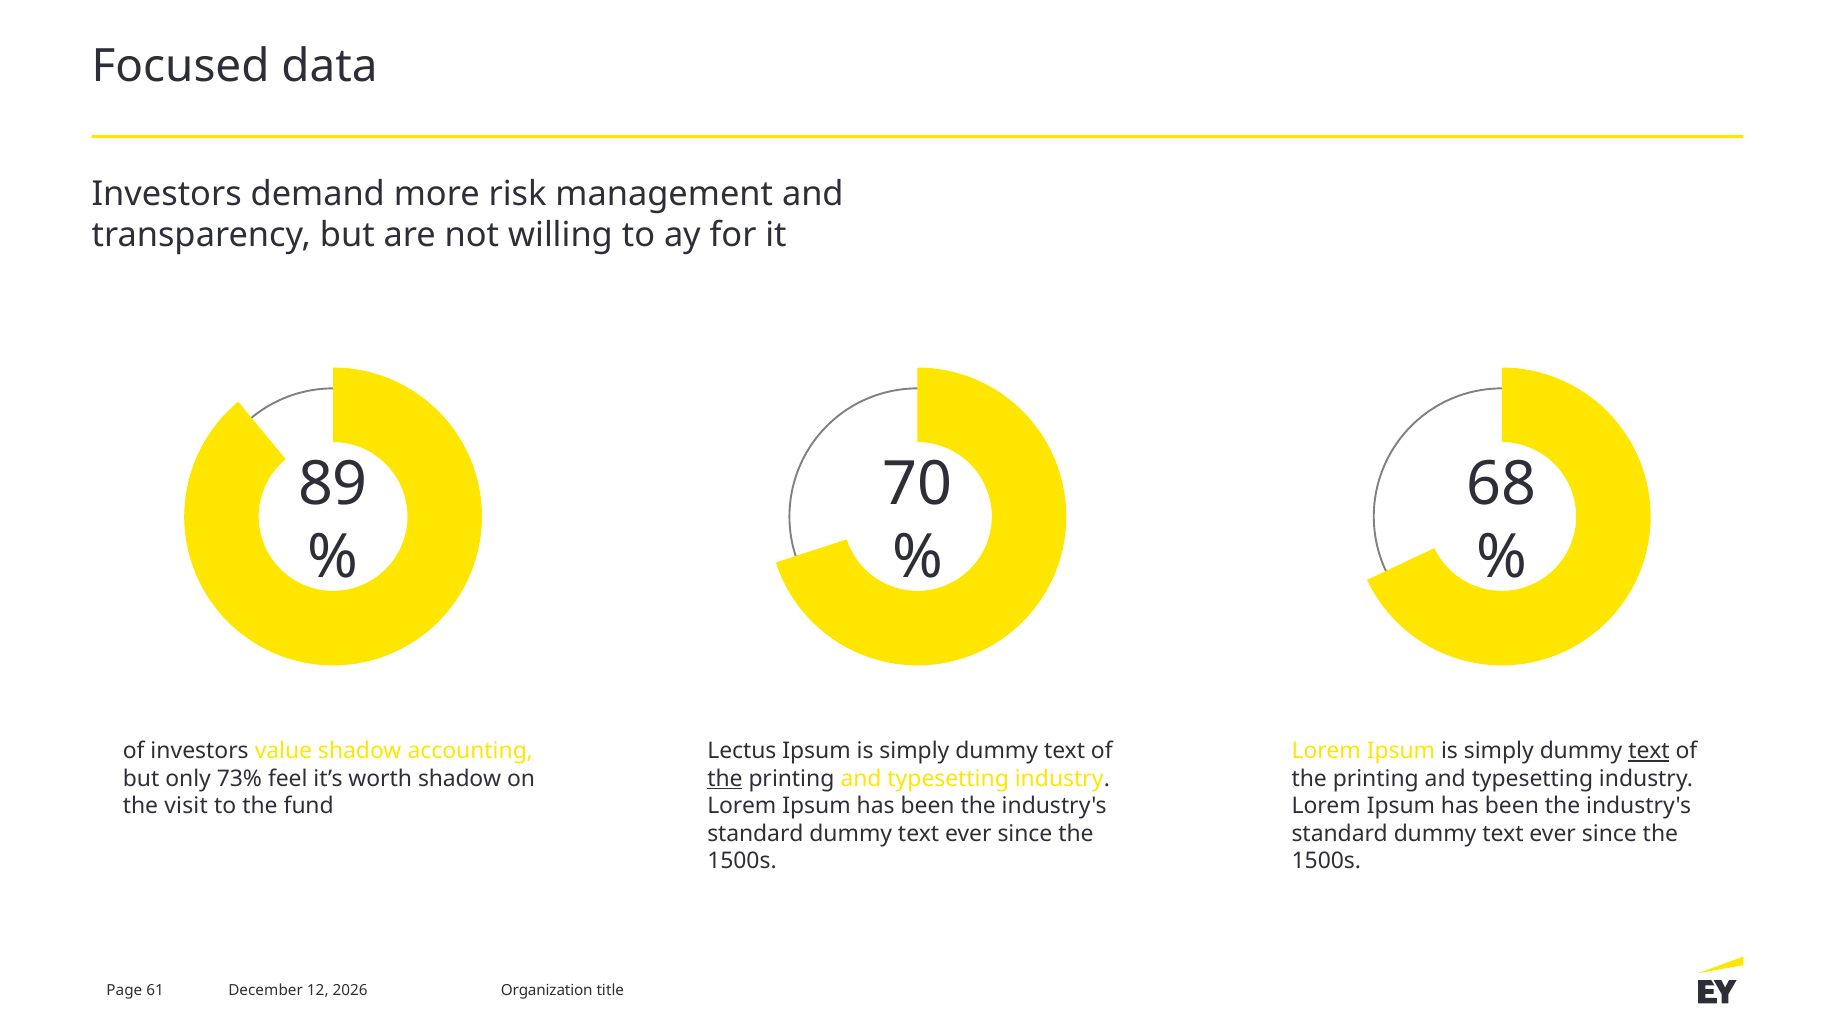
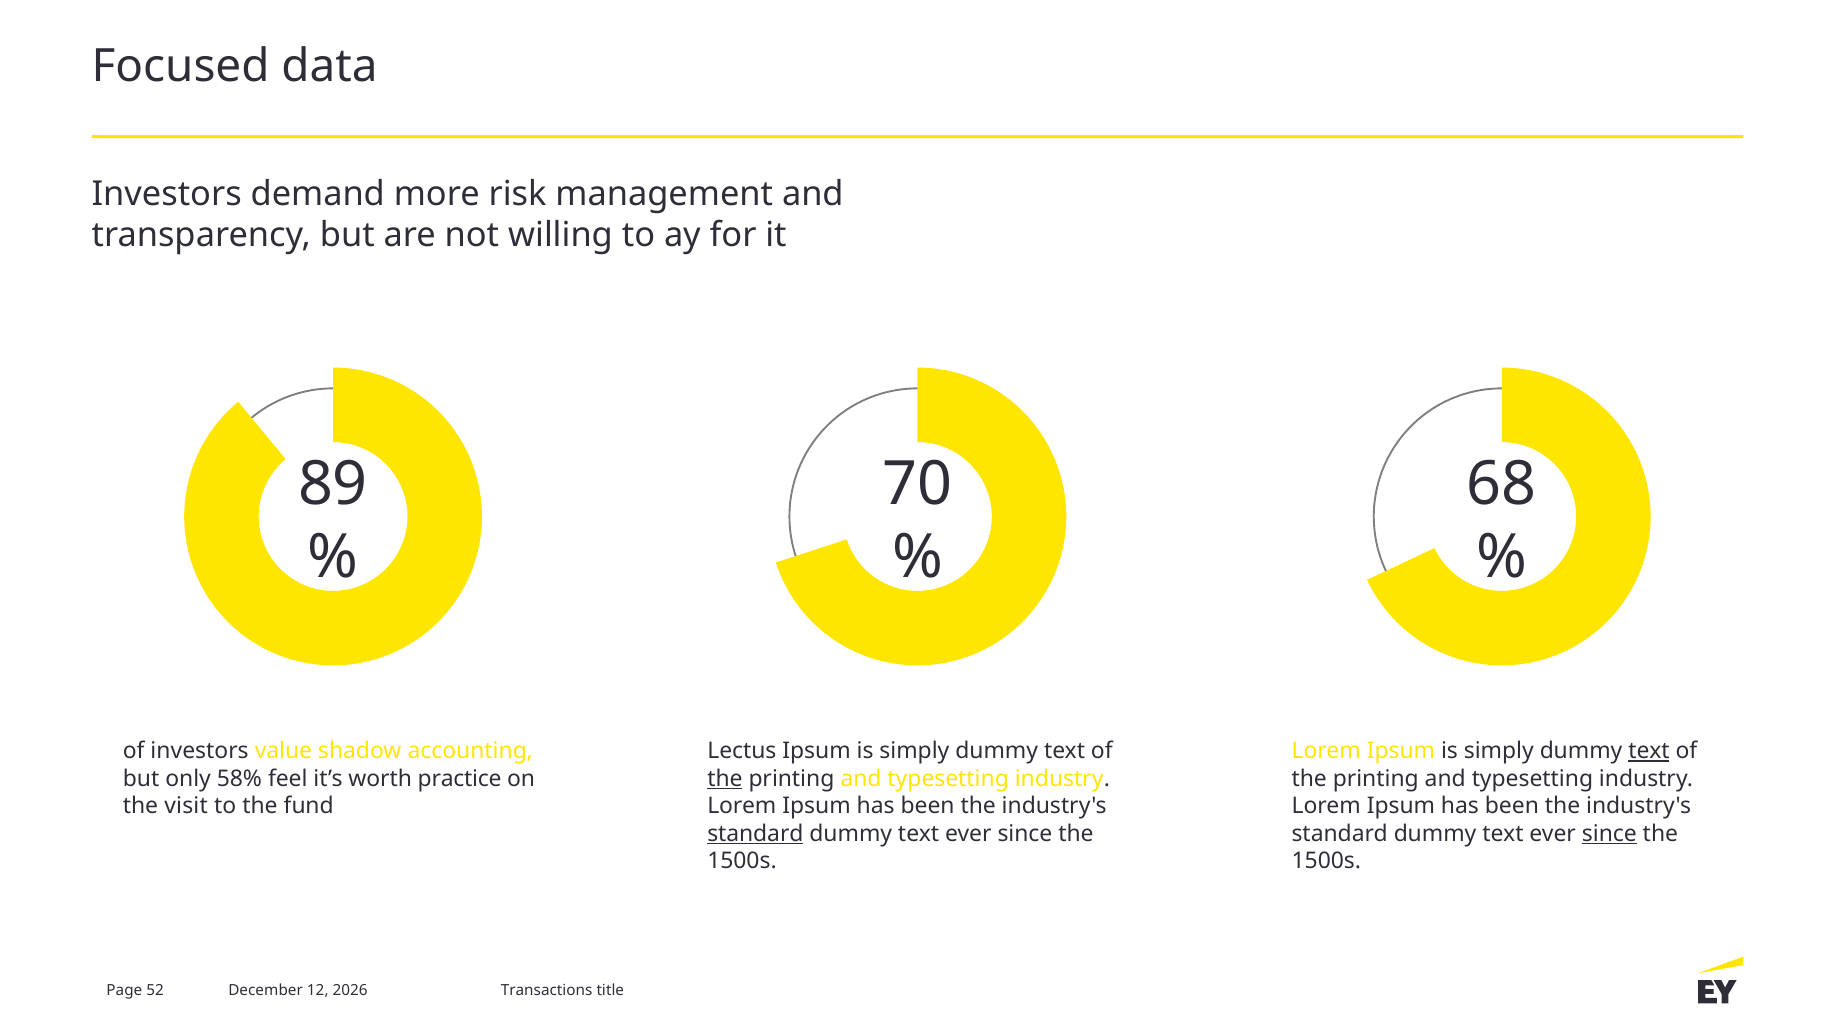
73%: 73% -> 58% (239, 778)
worth shadow: shadow -> practice (460, 778)
standard underline: none -> present (755, 833)
since underline: none -> present (1609, 833)
61: 61 -> 52 (155, 990)
Organization: Organization -> Transactions (547, 990)
